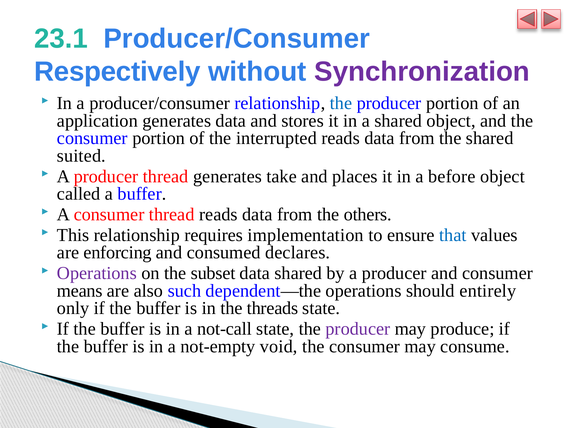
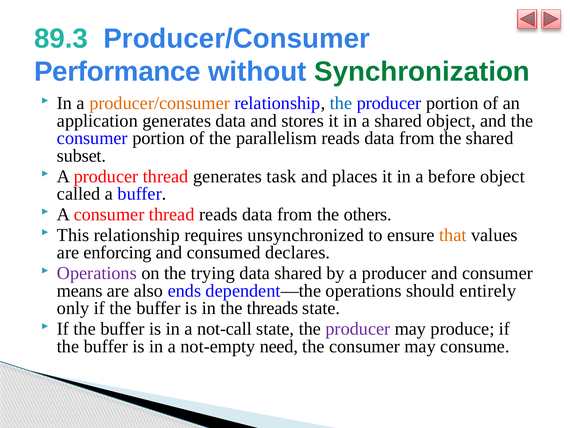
23.1: 23.1 -> 89.3 (61, 38)
Respectively: Respectively -> Performance (117, 72)
Synchronization colour: purple -> green (422, 72)
producer/consumer colour: black -> orange (160, 103)
interrupted: interrupted -> parallelism (276, 138)
suited: suited -> subset (82, 156)
take: take -> task (281, 176)
implementation: implementation -> unsynchronized (306, 235)
that colour: blue -> orange (453, 235)
subset: subset -> trying (213, 273)
such: such -> ends (184, 290)
void: void -> need (279, 346)
